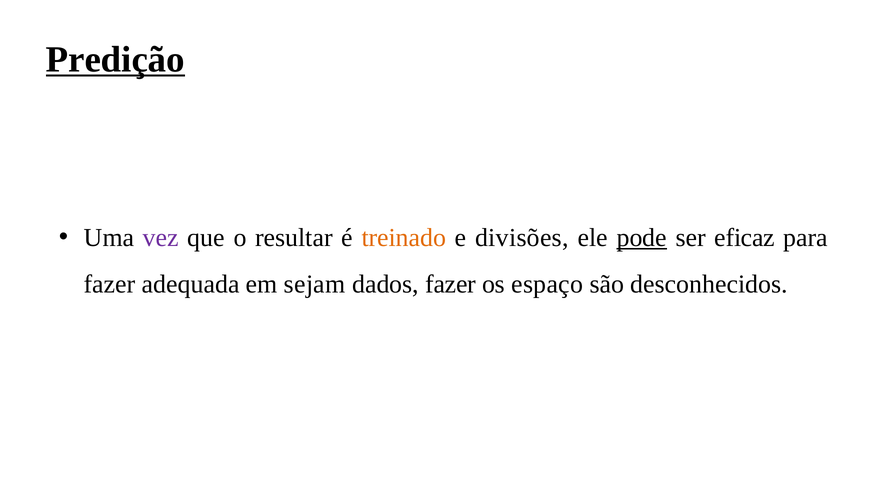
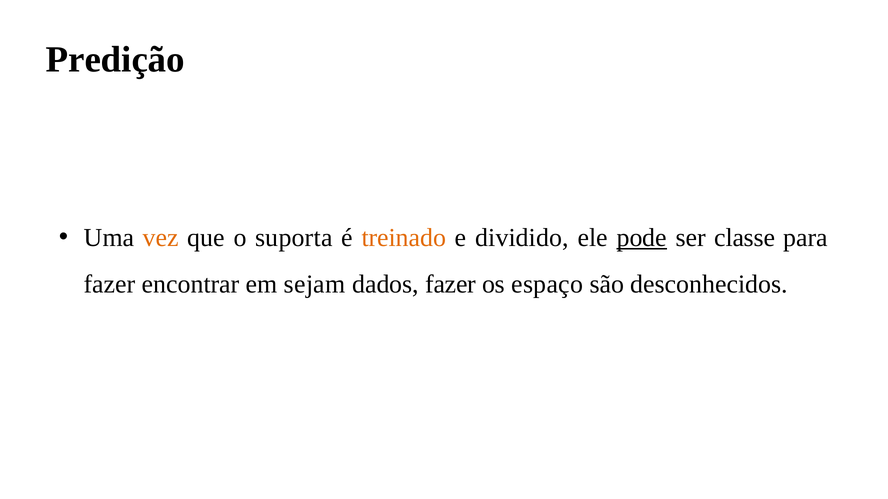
Predição underline: present -> none (115, 60)
vez colour: purple -> orange (161, 238)
resultar: resultar -> suporta (294, 238)
divisões: divisões -> dividido (522, 238)
eficaz: eficaz -> classe (745, 238)
adequada: adequada -> encontrar (191, 285)
